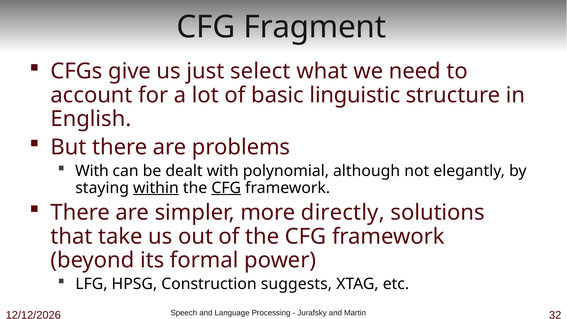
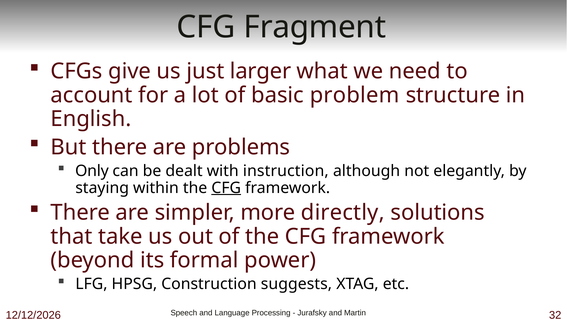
select: select -> larger (261, 71)
linguistic: linguistic -> problem (355, 95)
With: With -> Only (92, 171)
polynomial: polynomial -> instruction (286, 171)
within underline: present -> none (156, 188)
